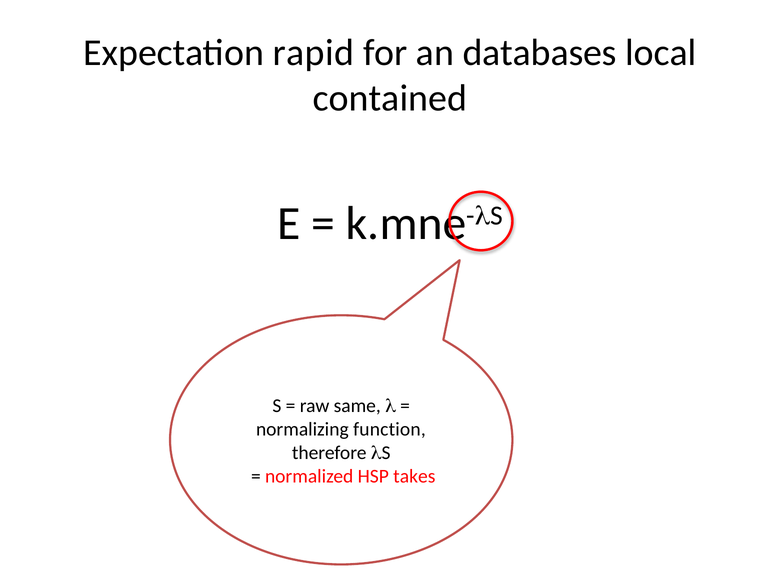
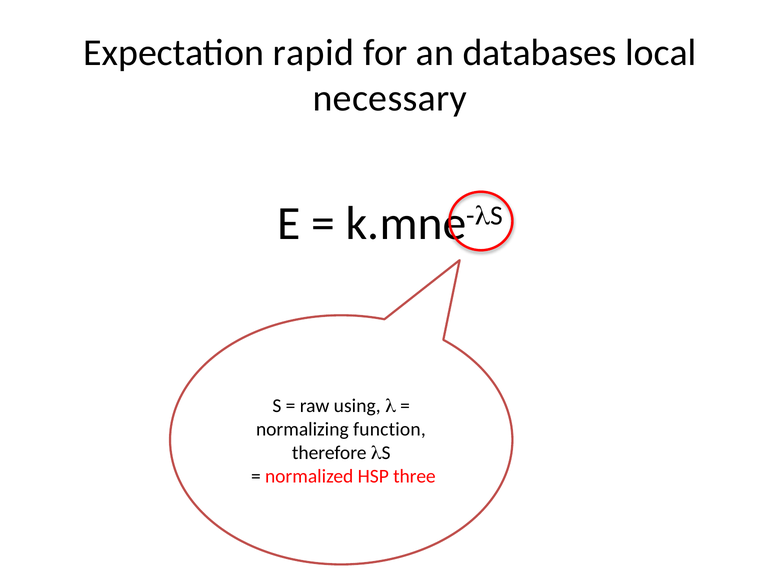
contained: contained -> necessary (390, 98)
same: same -> using (357, 406)
takes: takes -> three (414, 476)
